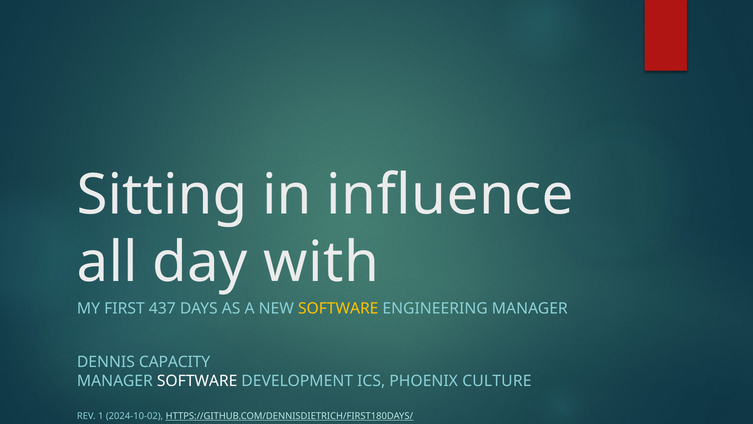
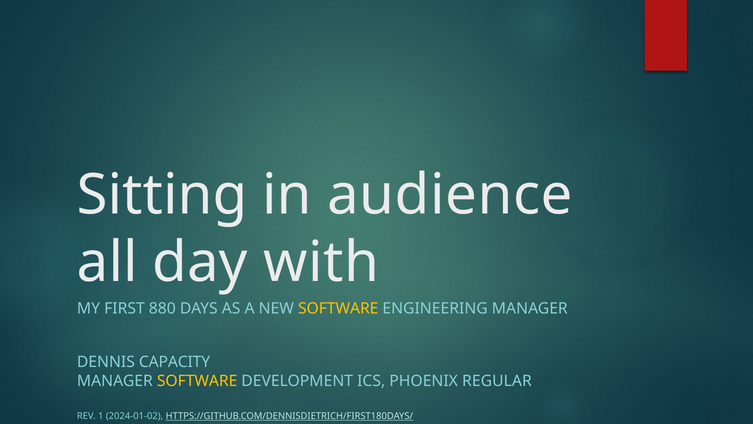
influence: influence -> audience (450, 195)
437: 437 -> 880 (162, 308)
SOFTWARE colour: white -> yellow (197, 380)
CULTURE: CULTURE -> REGULAR (497, 380)
2024-10-02: 2024-10-02 -> 2024-01-02 (135, 416)
